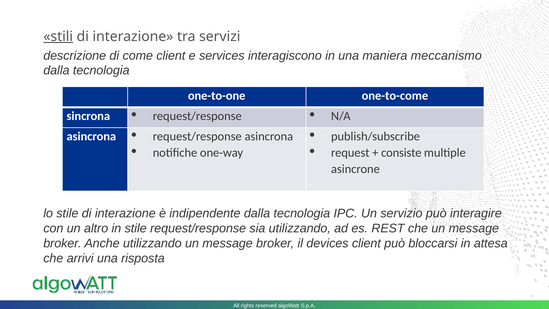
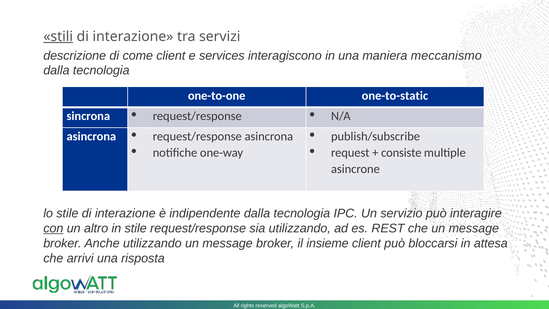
one-to-come: one-to-come -> one-to-static (395, 96)
con underline: none -> present (53, 228)
devices: devices -> insieme (328, 243)
